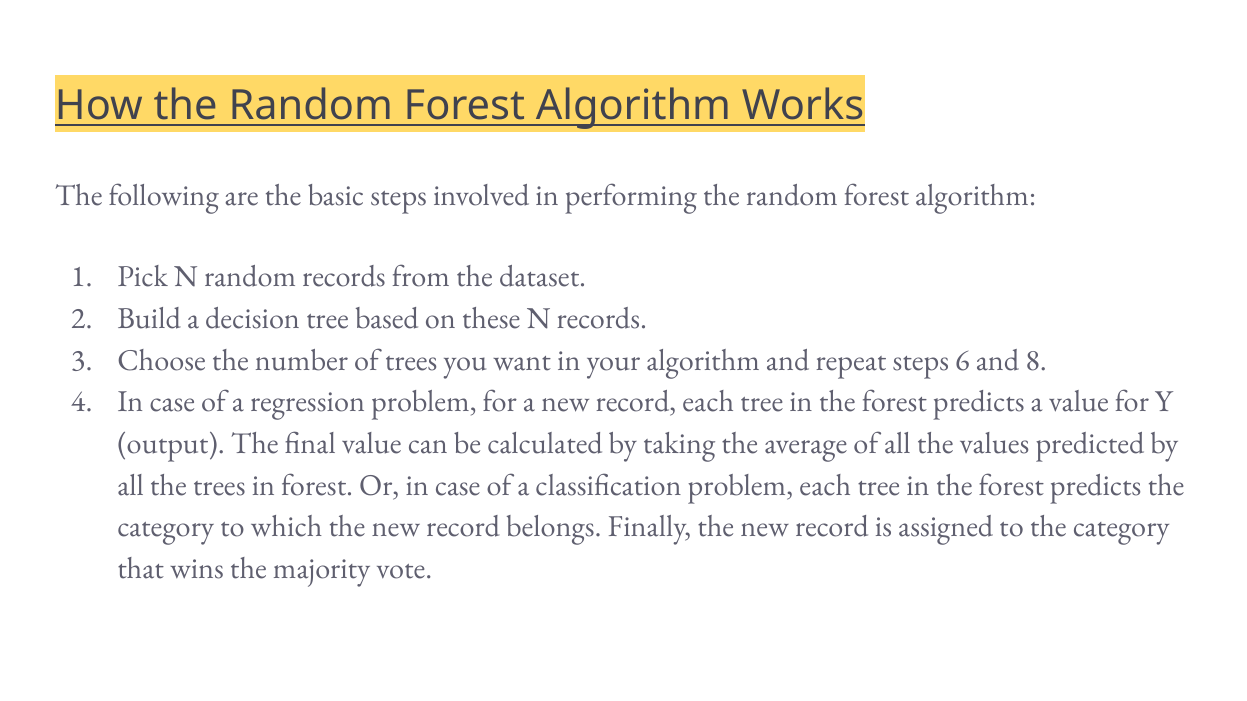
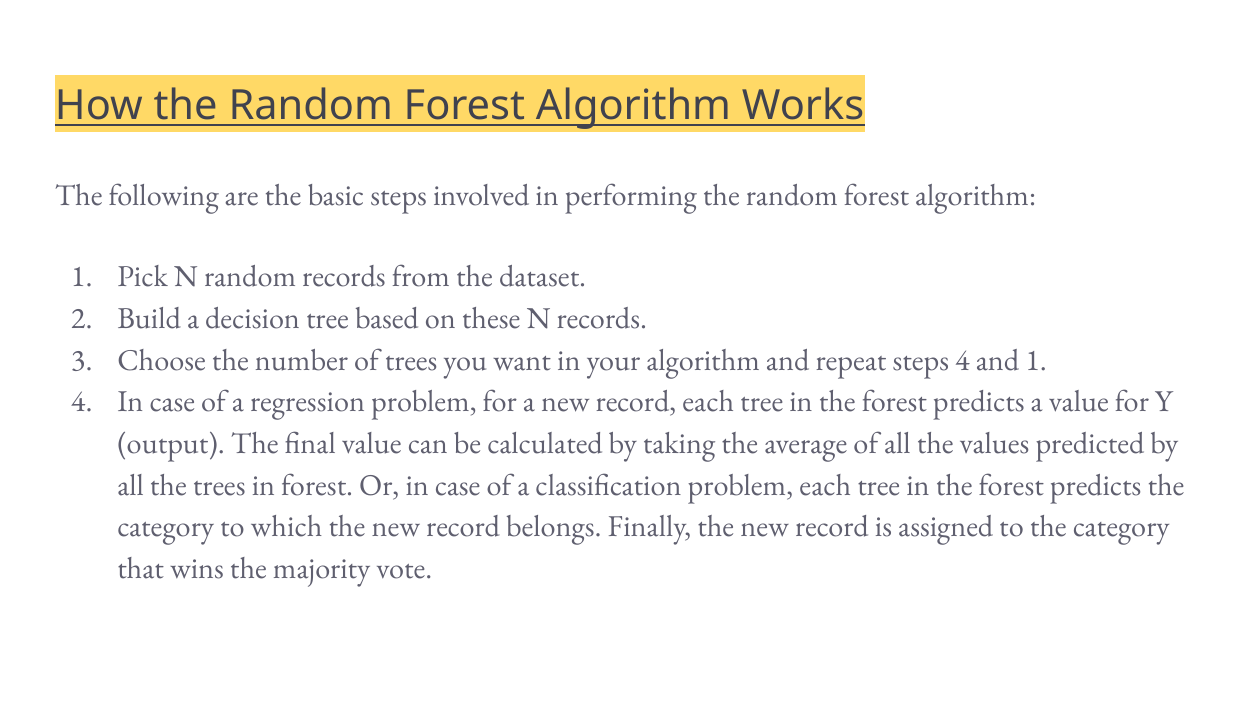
steps 6: 6 -> 4 (962, 360)
and 8: 8 -> 1 (1036, 360)
